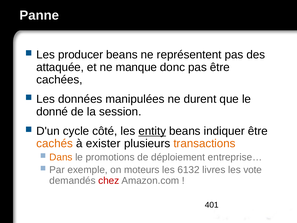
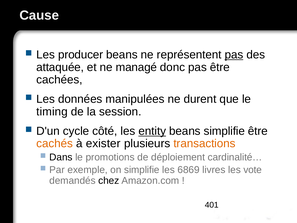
Panne: Panne -> Cause (39, 15)
pas underline: none -> present (234, 55)
manque: manque -> managé (136, 67)
donné: donné -> timing (52, 112)
beans indiquer: indiquer -> simplifie (224, 131)
Dans colour: orange -> black (61, 157)
entreprise…: entreprise… -> cardinalité… (235, 157)
on moteurs: moteurs -> simplifie (142, 170)
6132: 6132 -> 6869 (189, 170)
chez colour: red -> black (109, 180)
